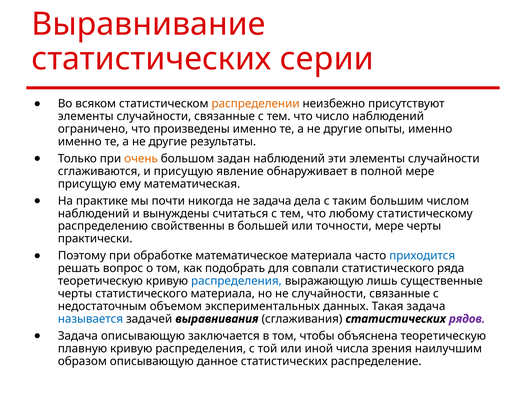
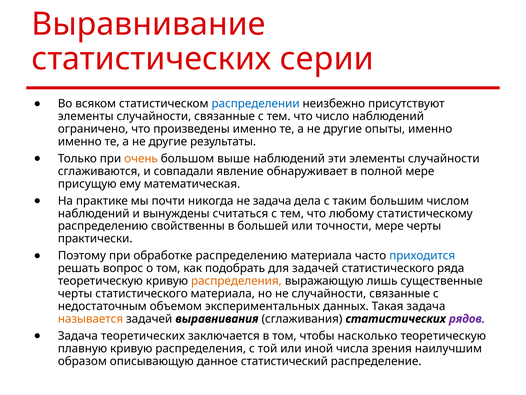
распределении colour: orange -> blue (256, 104)
задан: задан -> выше (234, 158)
и присущую: присущую -> совпадали (184, 171)
обработке математическое: математическое -> распределению (242, 255)
для совпали: совпали -> задачей (315, 268)
распределения colour: blue -> orange (236, 281)
называется colour: blue -> orange (90, 318)
Задача описывающую: описывающую -> теоретических (143, 335)
объяснена: объяснена -> насколько (367, 335)
данное статистических: статистических -> статистический (284, 361)
